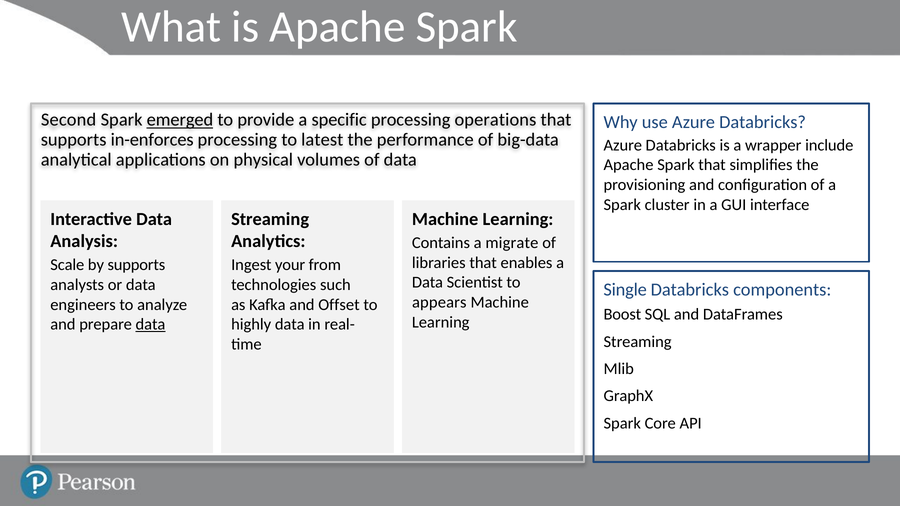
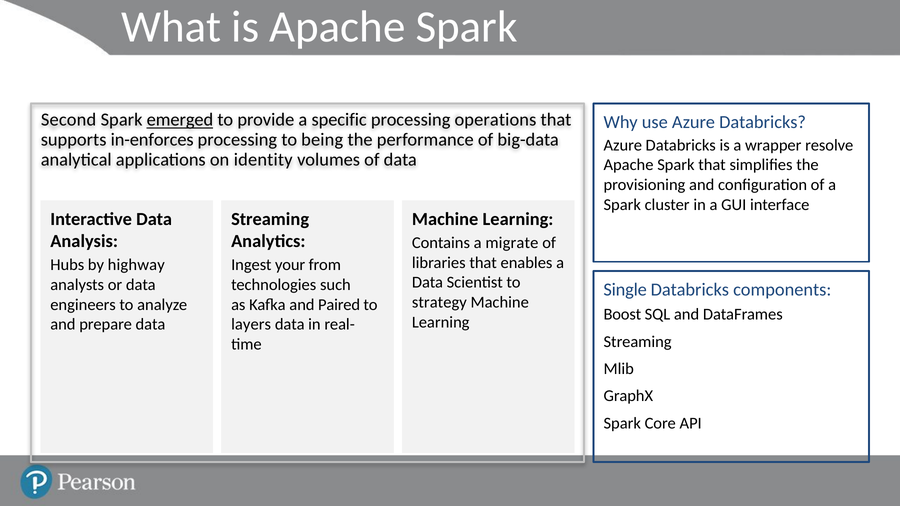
latest: latest -> being (322, 140)
include: include -> resolve (829, 145)
physical: physical -> identity (263, 160)
Scale: Scale -> Hubs (67, 265)
by supports: supports -> highway (136, 265)
appears: appears -> strategy (439, 303)
Offset: Offset -> Paired (339, 305)
data underline: present -> none (150, 325)
highly: highly -> layers (251, 325)
